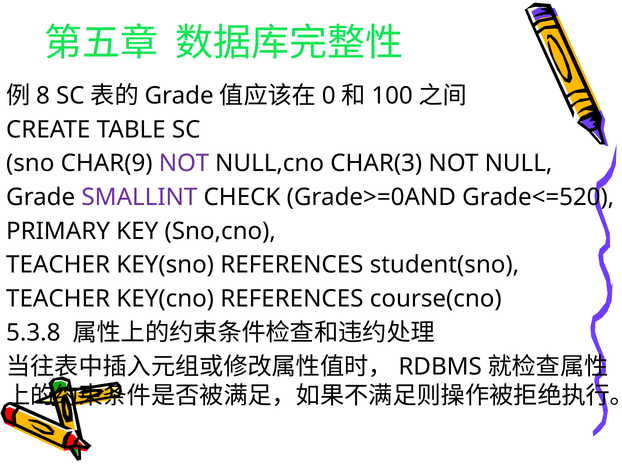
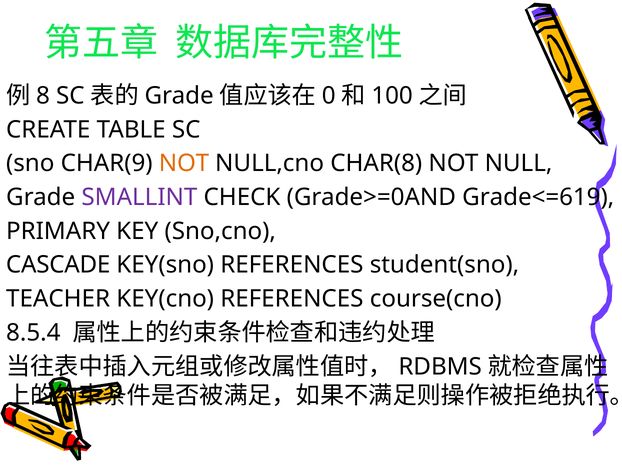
NOT colour: purple -> orange (184, 164)
CHAR(3: CHAR(3 -> CHAR(8 (376, 164)
Grade<=520: Grade<=520 -> Grade<=619 (538, 197)
TEACHER: TEACHER -> CASCADE (58, 265)
5.3.8: 5.3.8 -> 8.5.4 (33, 333)
